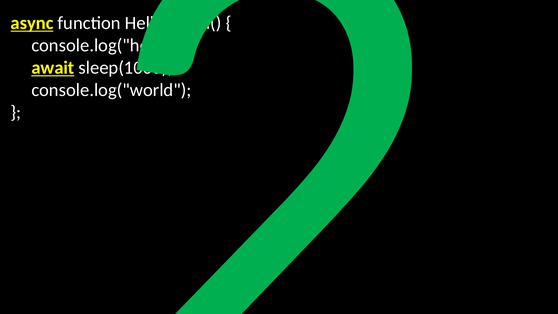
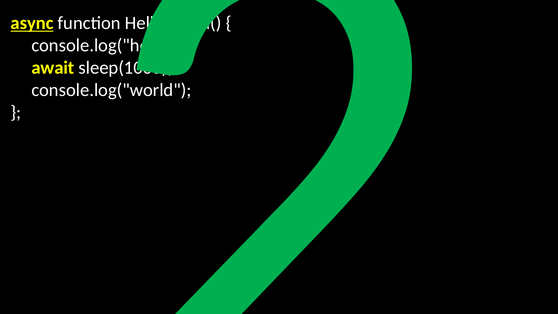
await underline: present -> none (53, 68)
